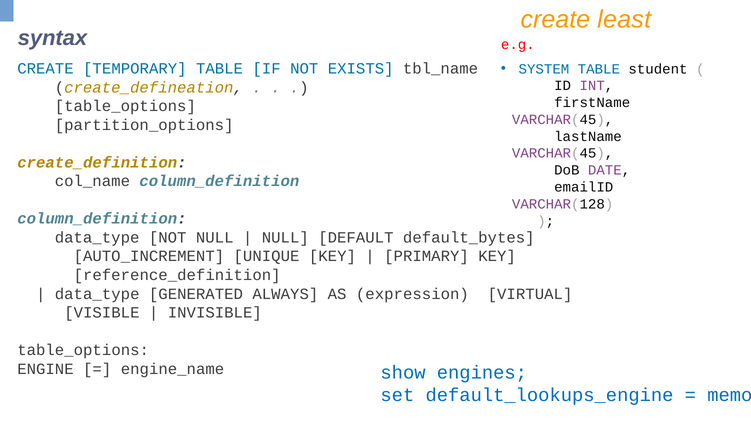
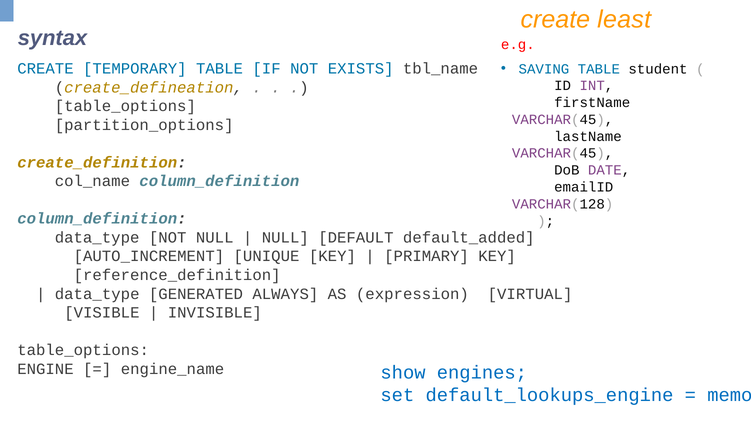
SYSTEM: SYSTEM -> SAVING (544, 69)
default_bytes: default_bytes -> default_added (469, 238)
